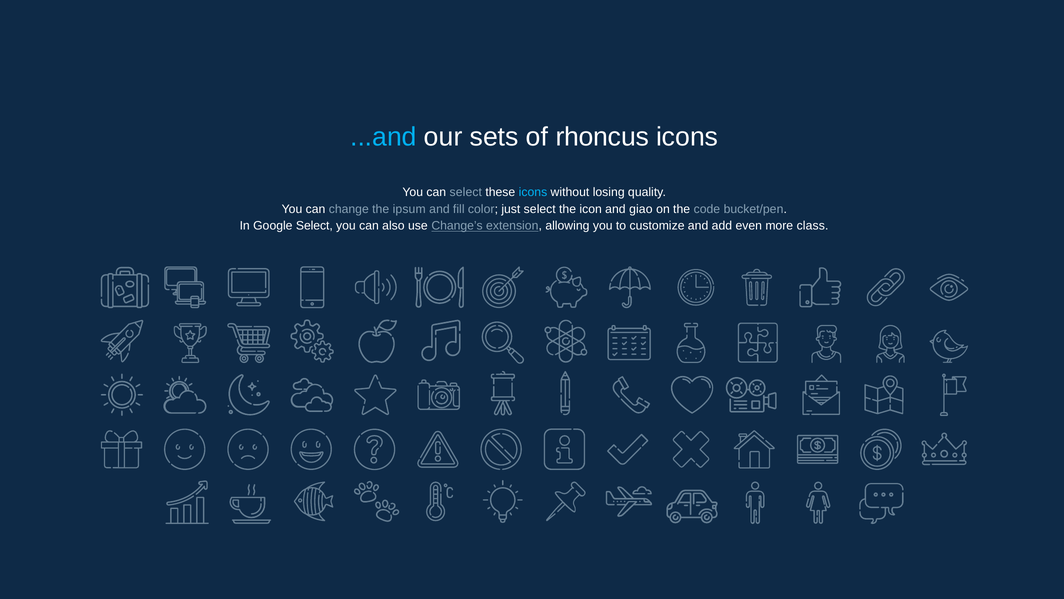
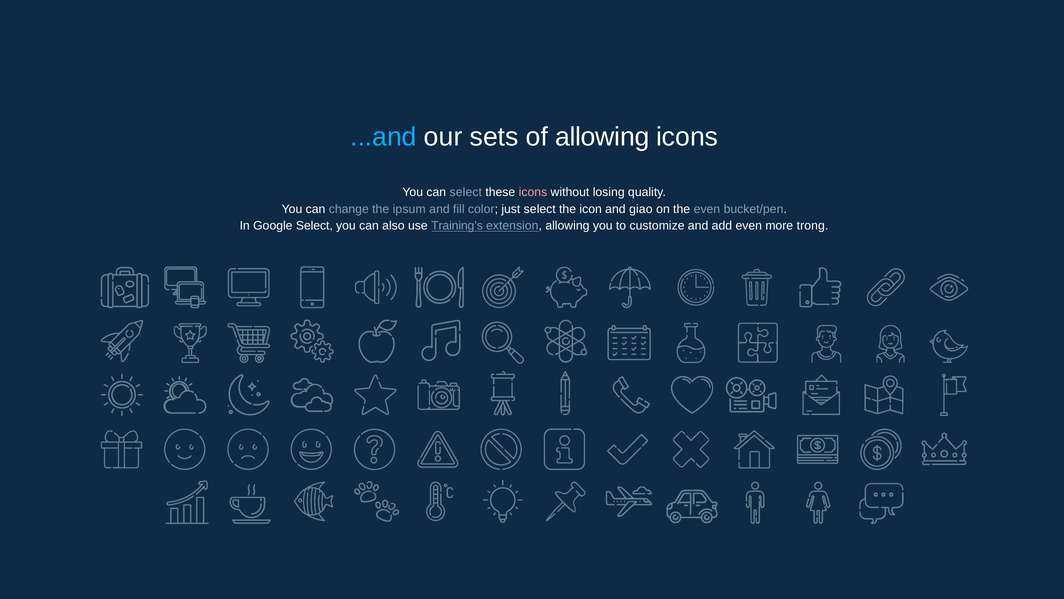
of rhoncus: rhoncus -> allowing (602, 137)
icons colour: light blue -> pink (533, 192)
the code: code -> even (707, 209)
Change’s: Change’s -> Training’s (457, 226)
class: class -> trong (813, 226)
